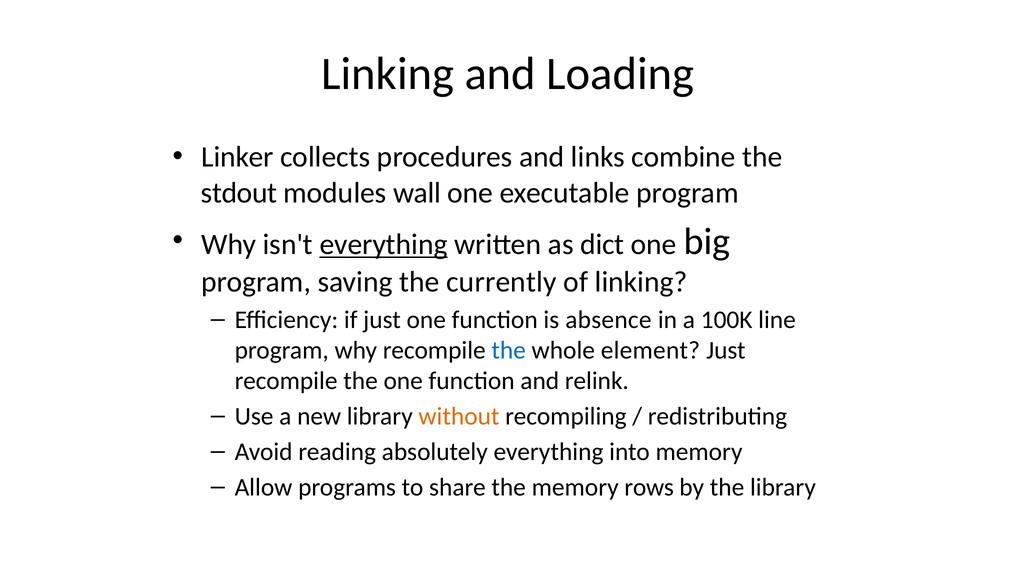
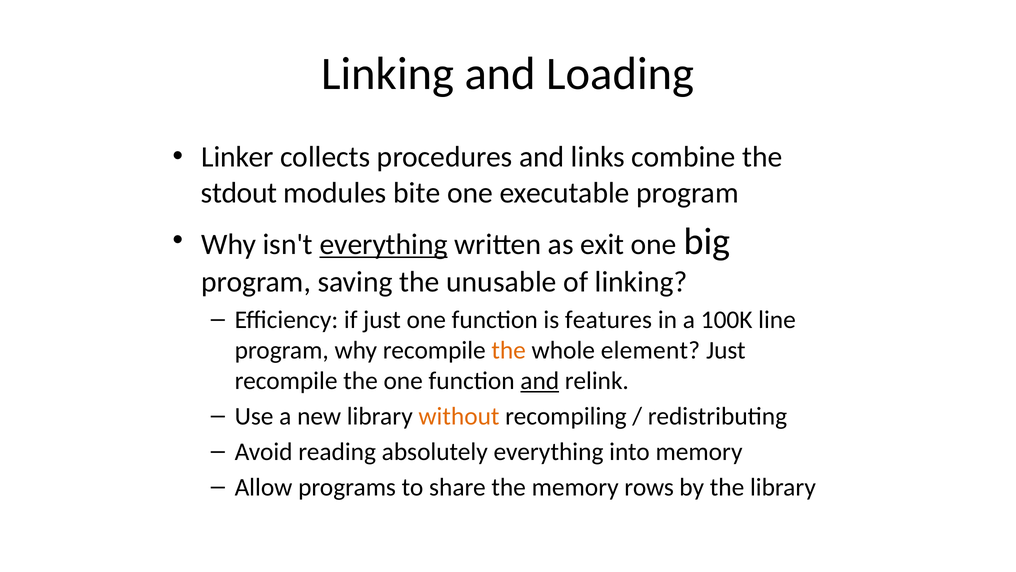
wall: wall -> bite (417, 193)
dict: dict -> exit (602, 244)
currently: currently -> unusable (501, 282)
absence: absence -> features (608, 319)
the colour: blue -> orange (509, 350)
and underline: none -> present (540, 380)
